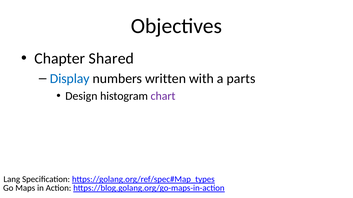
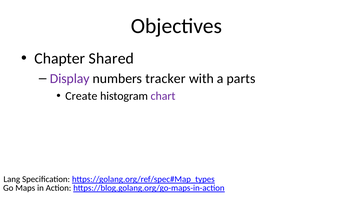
Display colour: blue -> purple (70, 79)
written: written -> tracker (165, 79)
Design: Design -> Create (81, 96)
